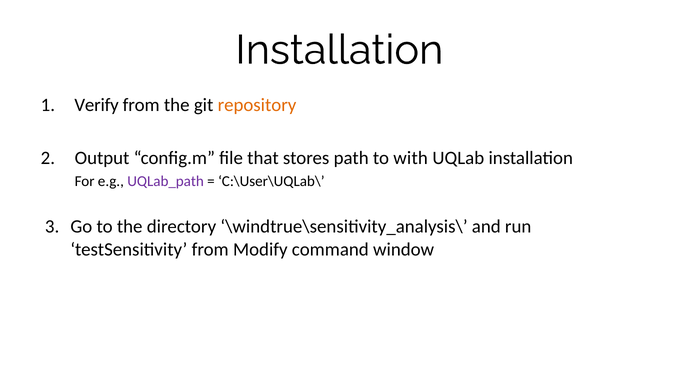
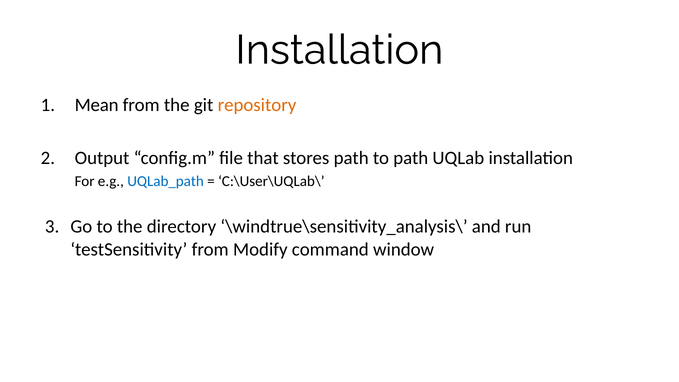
Verify: Verify -> Mean (97, 105)
to with: with -> path (411, 158)
UQLab_path colour: purple -> blue (166, 181)
